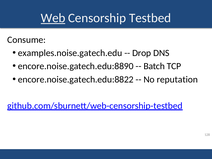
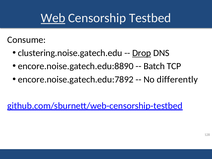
examples.noise.gatech.edu: examples.noise.gatech.edu -> clustering.noise.gatech.edu (70, 53)
Drop underline: none -> present (142, 53)
encore.noise.gatech.edu:8822: encore.noise.gatech.edu:8822 -> encore.noise.gatech.edu:7892 (76, 79)
reputation: reputation -> differently (177, 79)
